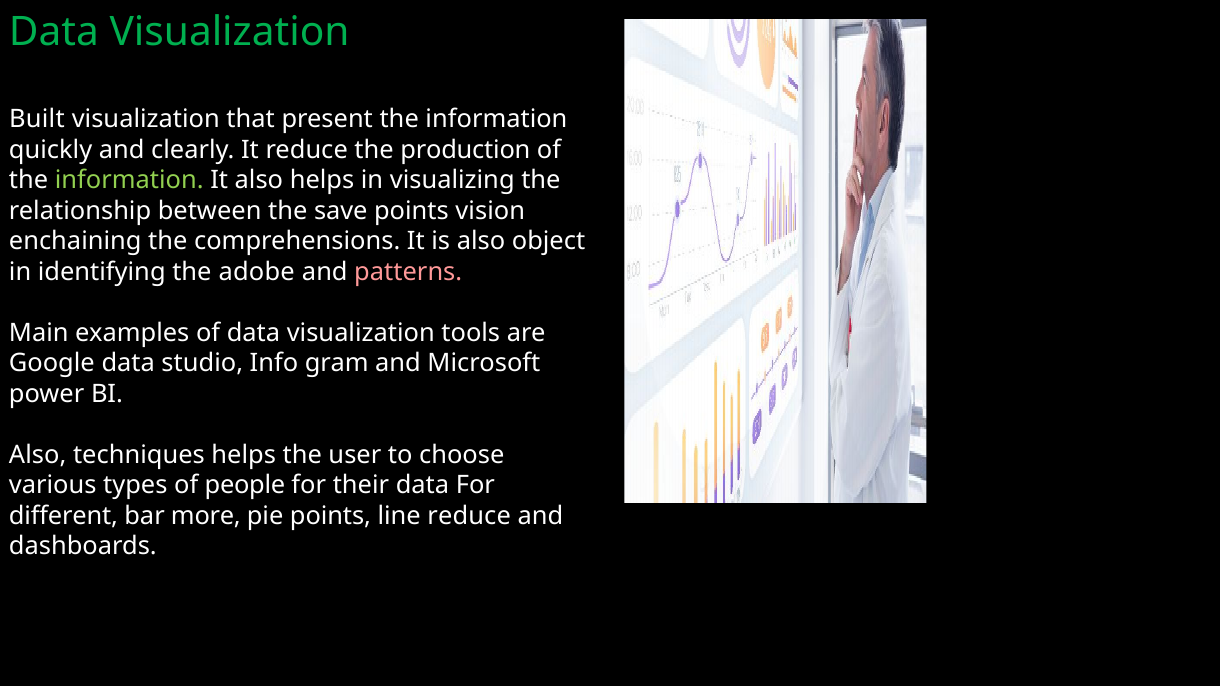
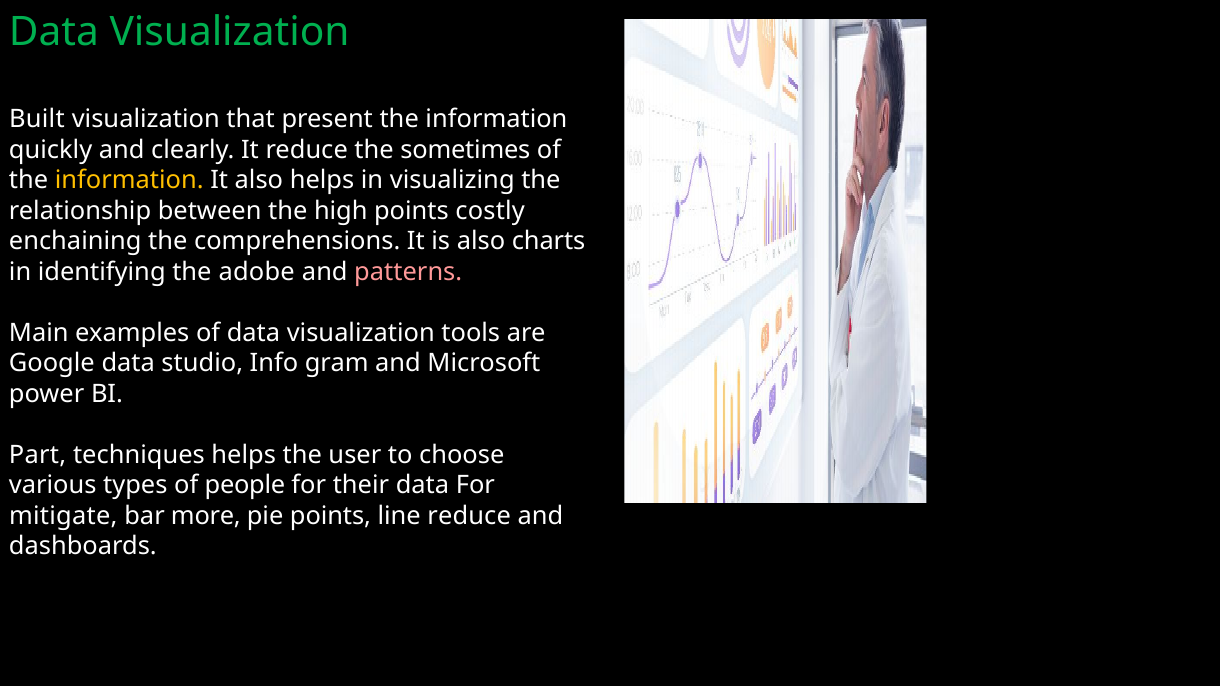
production: production -> sometimes (465, 150)
information colour: light green -> yellow (129, 180)
save: save -> high (341, 211)
vision: vision -> costly (490, 211)
object: object -> charts (549, 241)
Also: Also -> Part (38, 455)
different: different -> mitigate (63, 516)
